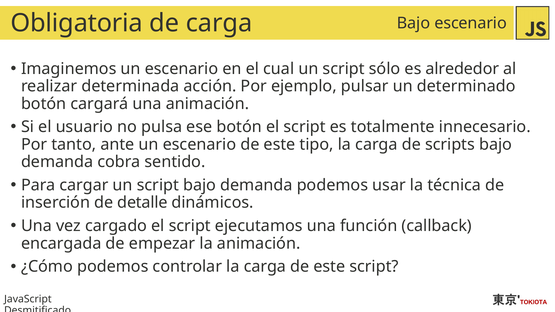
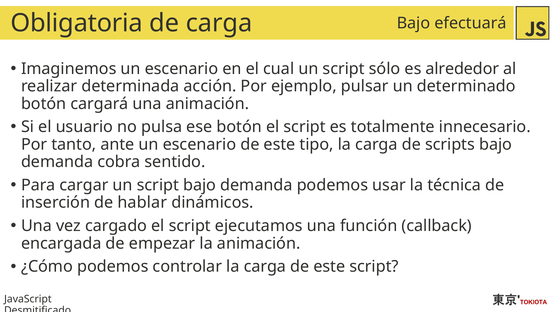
Bajo escenario: escenario -> efectuará (471, 23)
detalle: detalle -> hablar (142, 203)
